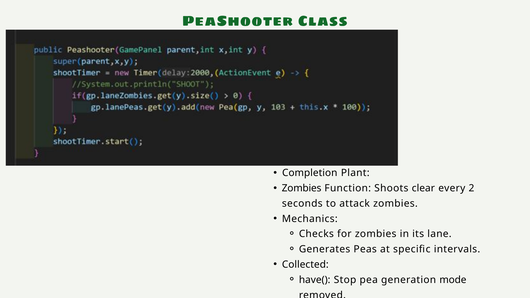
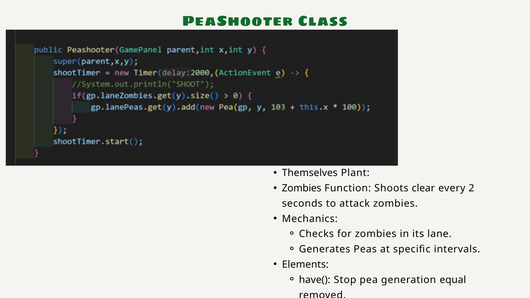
Completion: Completion -> Themselves (310, 173)
Collected: Collected -> Elements (305, 265)
mode: mode -> equal (453, 280)
